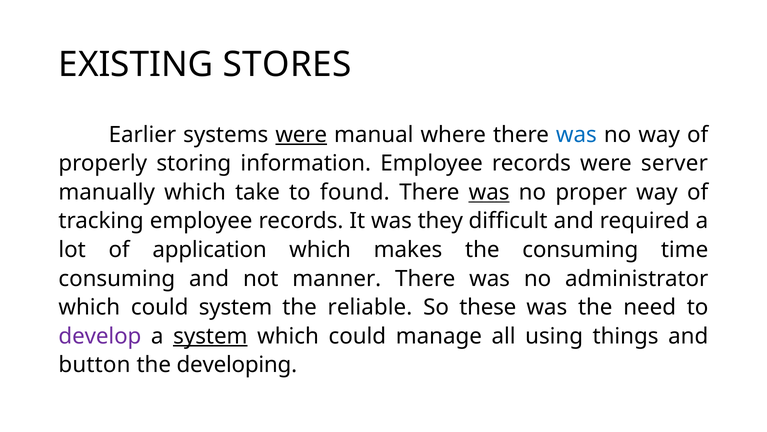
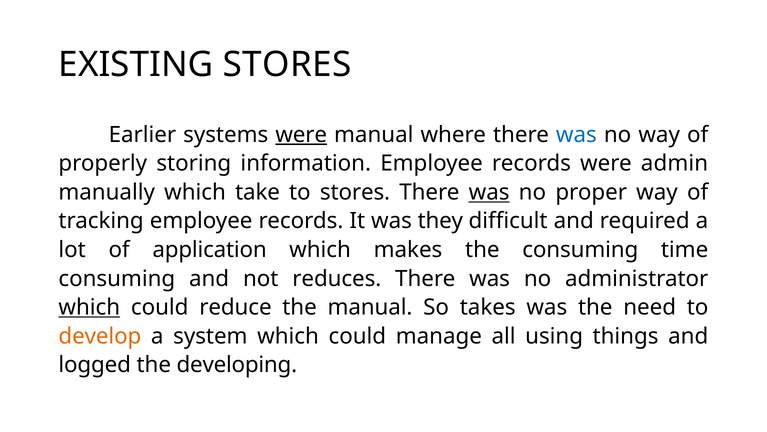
server: server -> admin (675, 163)
to found: found -> stores (355, 192)
manner: manner -> reduces (337, 278)
which underline: none -> present (89, 307)
could system: system -> reduce (235, 307)
the reliable: reliable -> manual (370, 307)
these: these -> takes (488, 307)
develop colour: purple -> orange (100, 336)
system underline: present -> none (210, 336)
button: button -> logged (95, 365)
